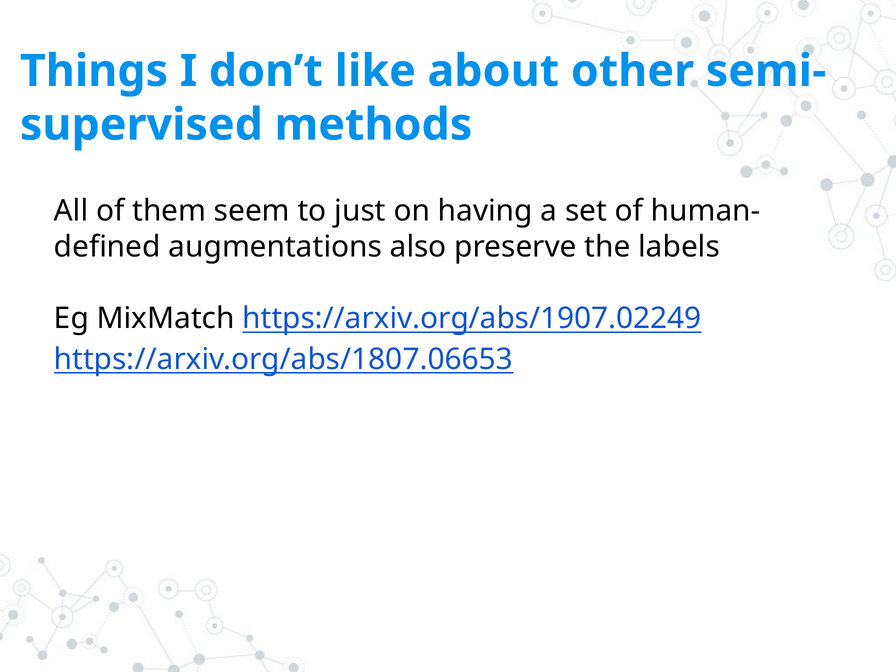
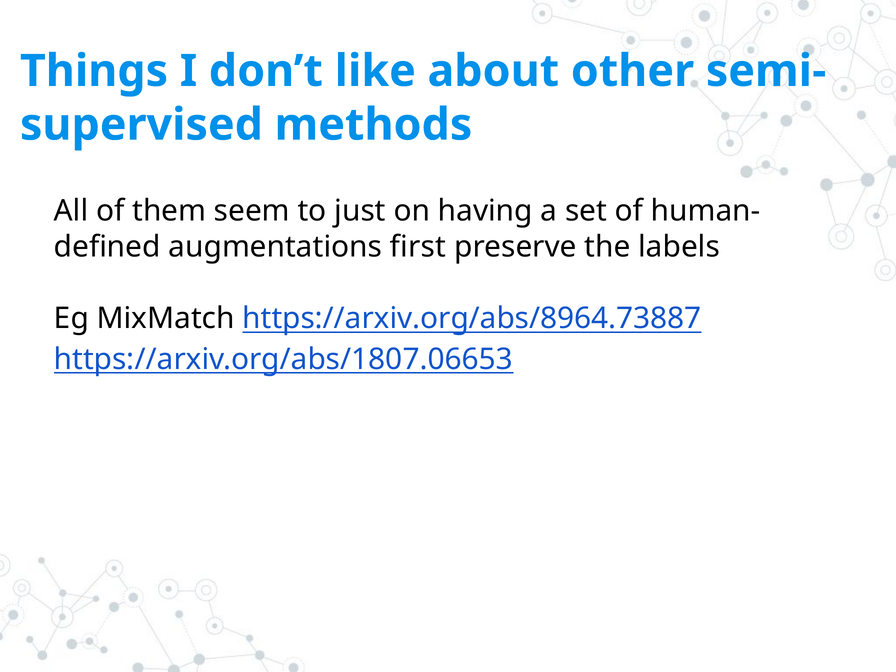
also: also -> first (418, 247)
https://arxiv.org/abs/1907.02249: https://arxiv.org/abs/1907.02249 -> https://arxiv.org/abs/8964.73887 (472, 319)
